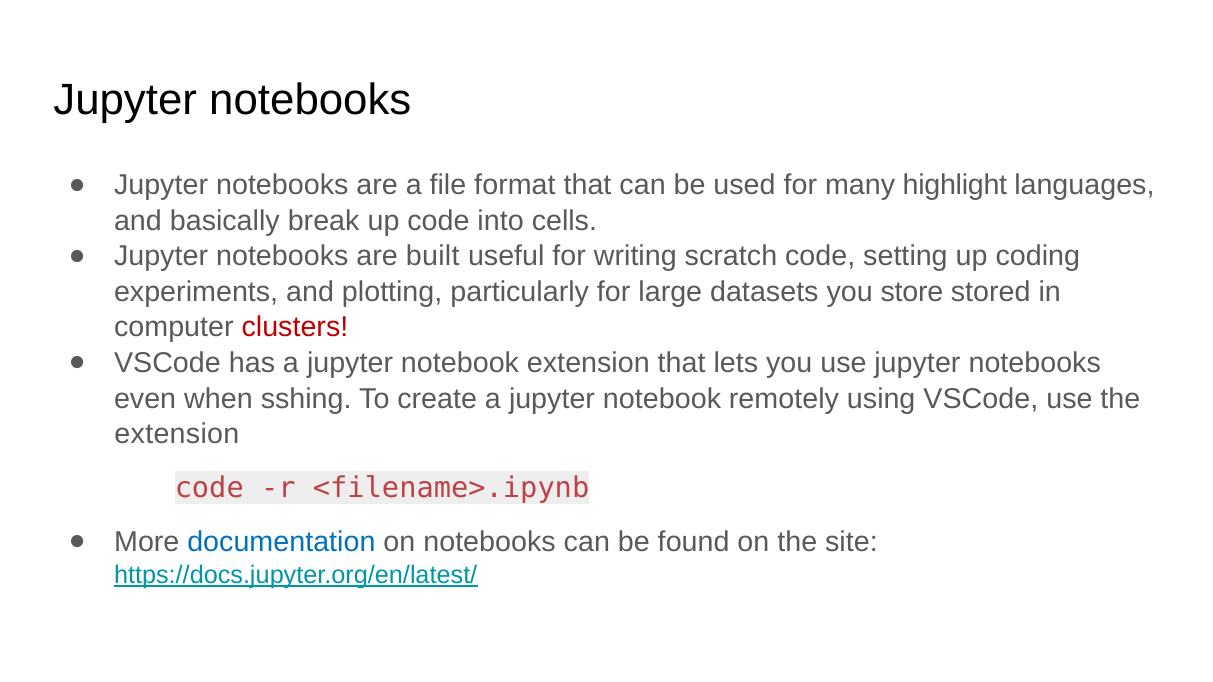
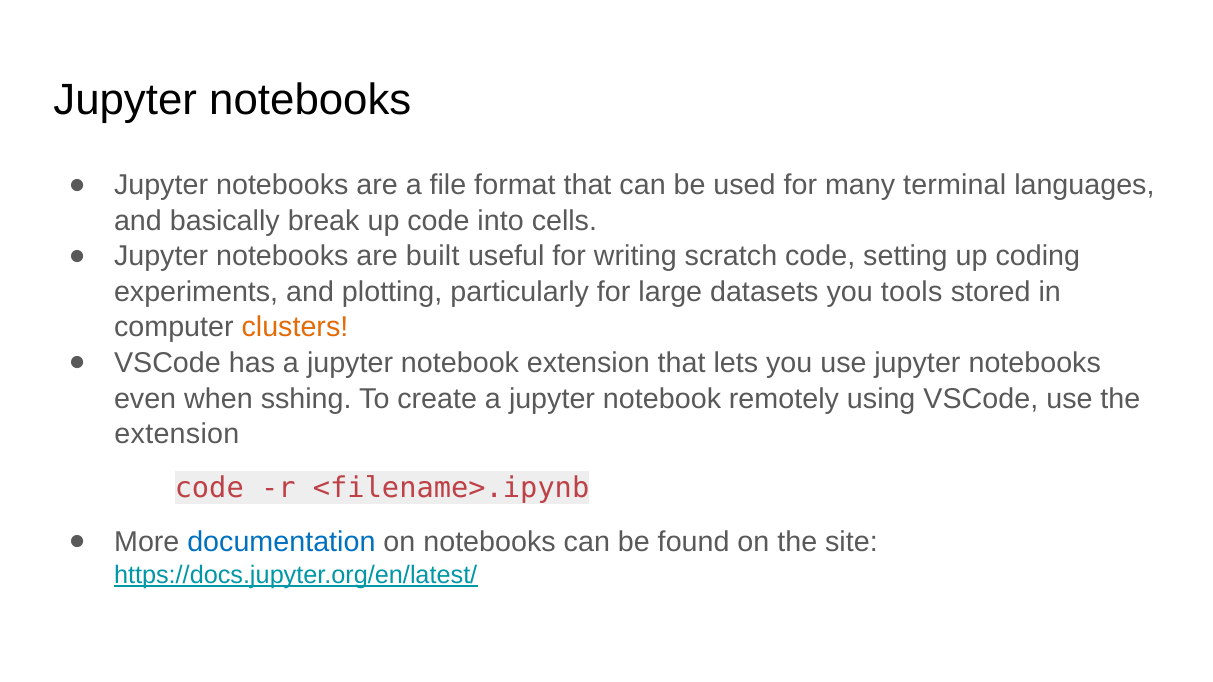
highlight: highlight -> terminal (955, 185)
store: store -> tools (912, 292)
clusters colour: red -> orange (295, 328)
